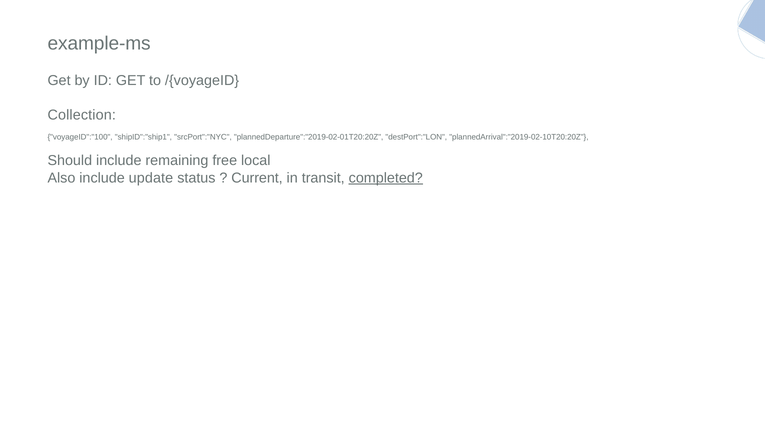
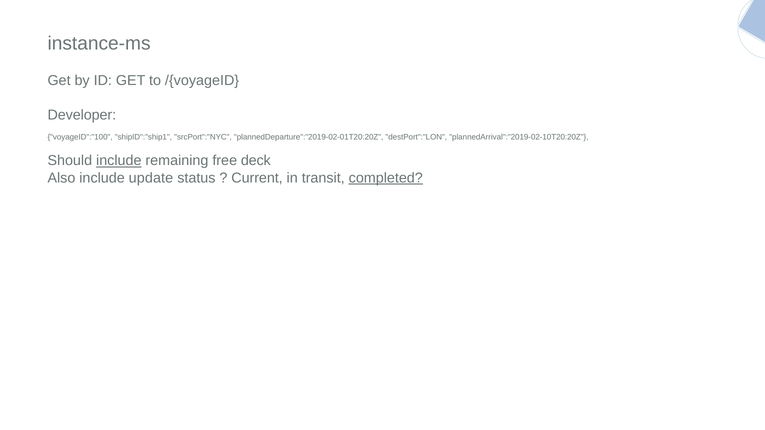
example-ms: example-ms -> instance-ms (99, 44)
Collection: Collection -> Developer (82, 115)
include underline: none -> present (119, 161)
local: local -> deck (256, 161)
